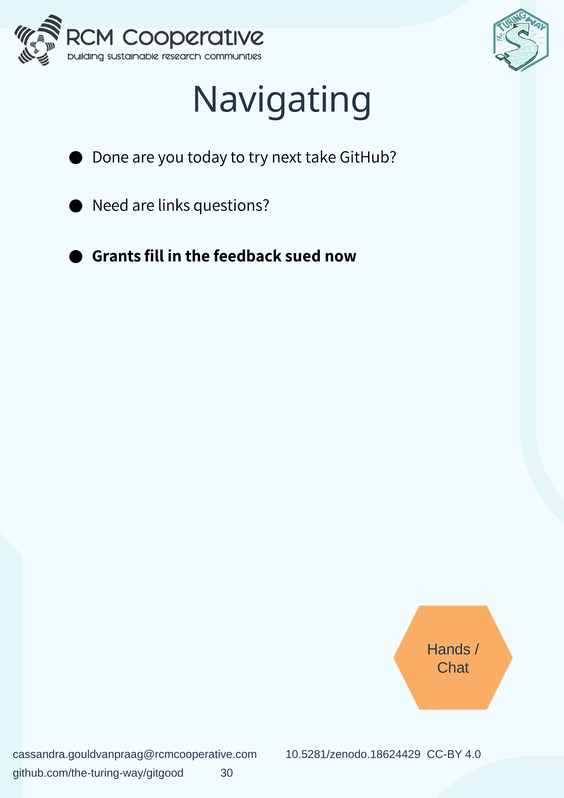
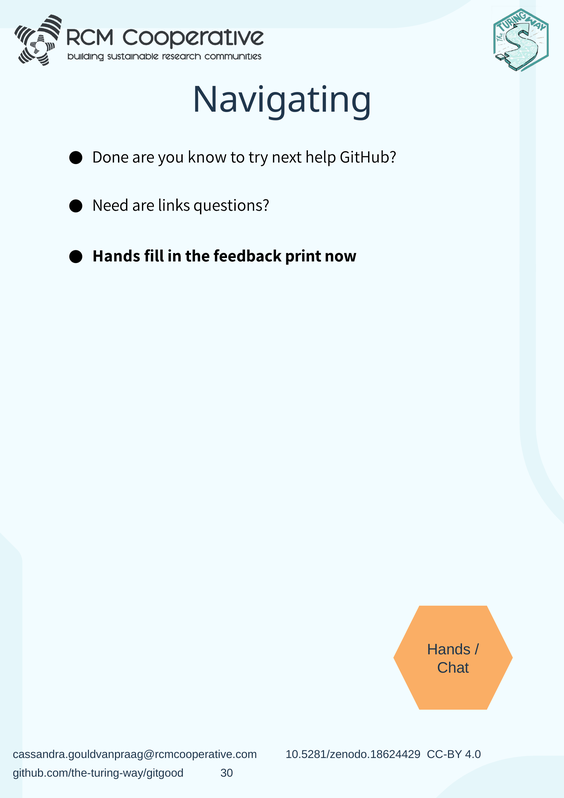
today: today -> know (207, 157)
take: take -> help (321, 157)
Grants: Grants -> Hands (116, 256)
sued: sued -> print (303, 256)
